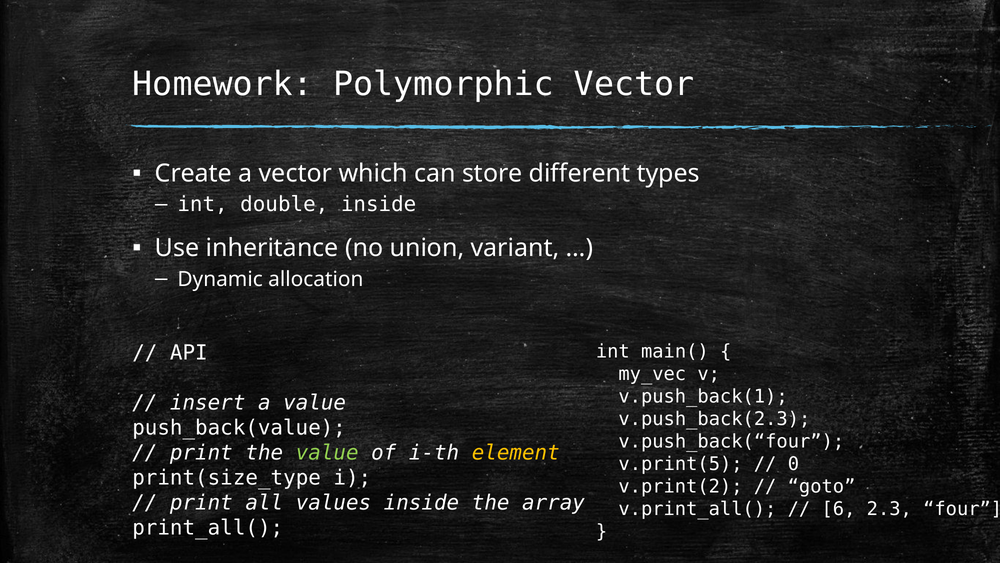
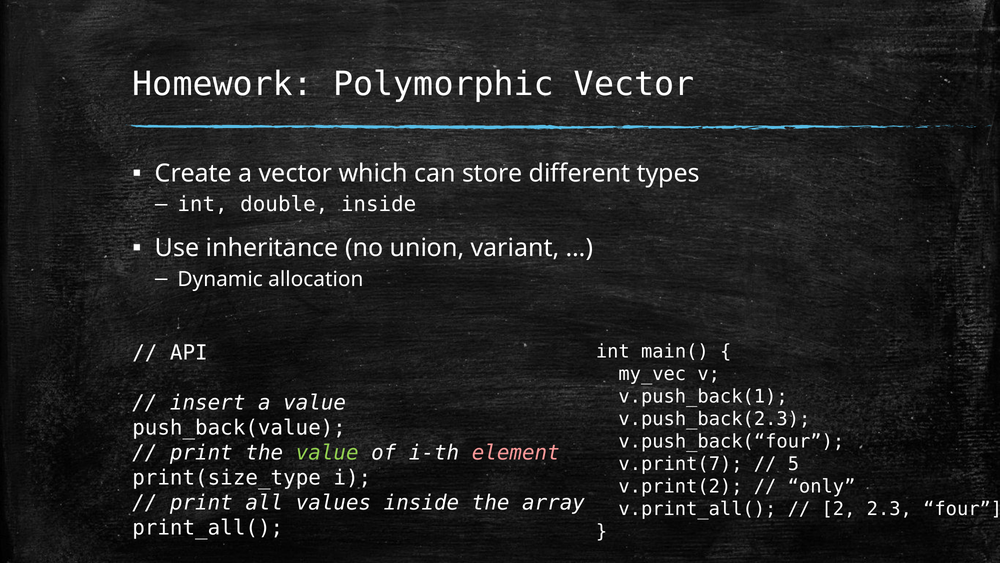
element colour: yellow -> pink (516, 453)
v.print(5: v.print(5 -> v.print(7 (681, 464)
0: 0 -> 5 (793, 464)
goto: goto -> only (822, 486)
6: 6 -> 2 (838, 509)
